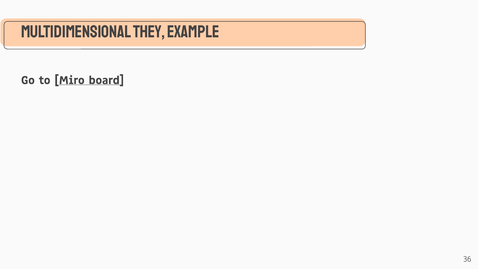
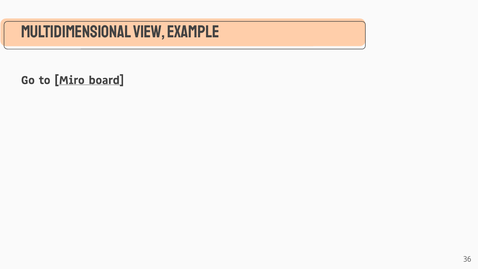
they: they -> view (149, 32)
